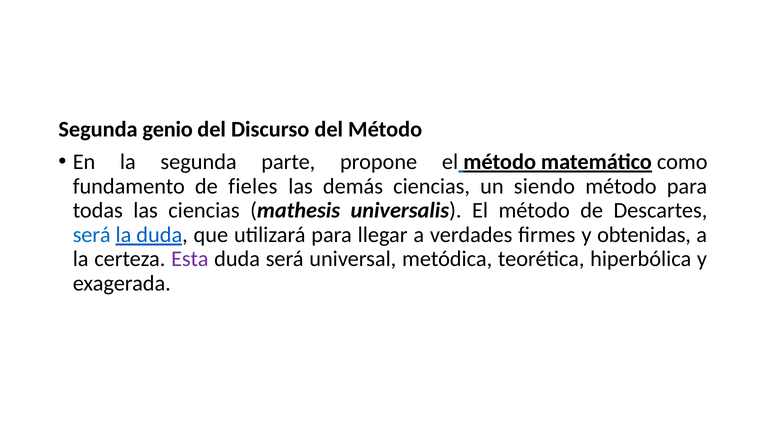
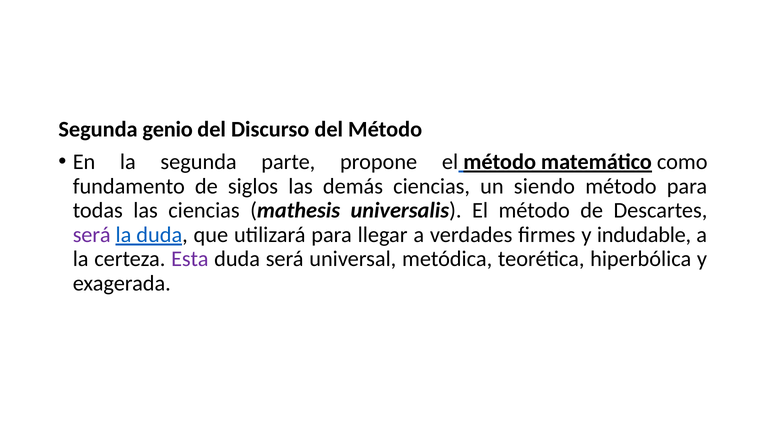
fieles: fieles -> siglos (253, 186)
será colour: blue -> purple (92, 235)
obtenidas: obtenidas -> indudable (644, 235)
